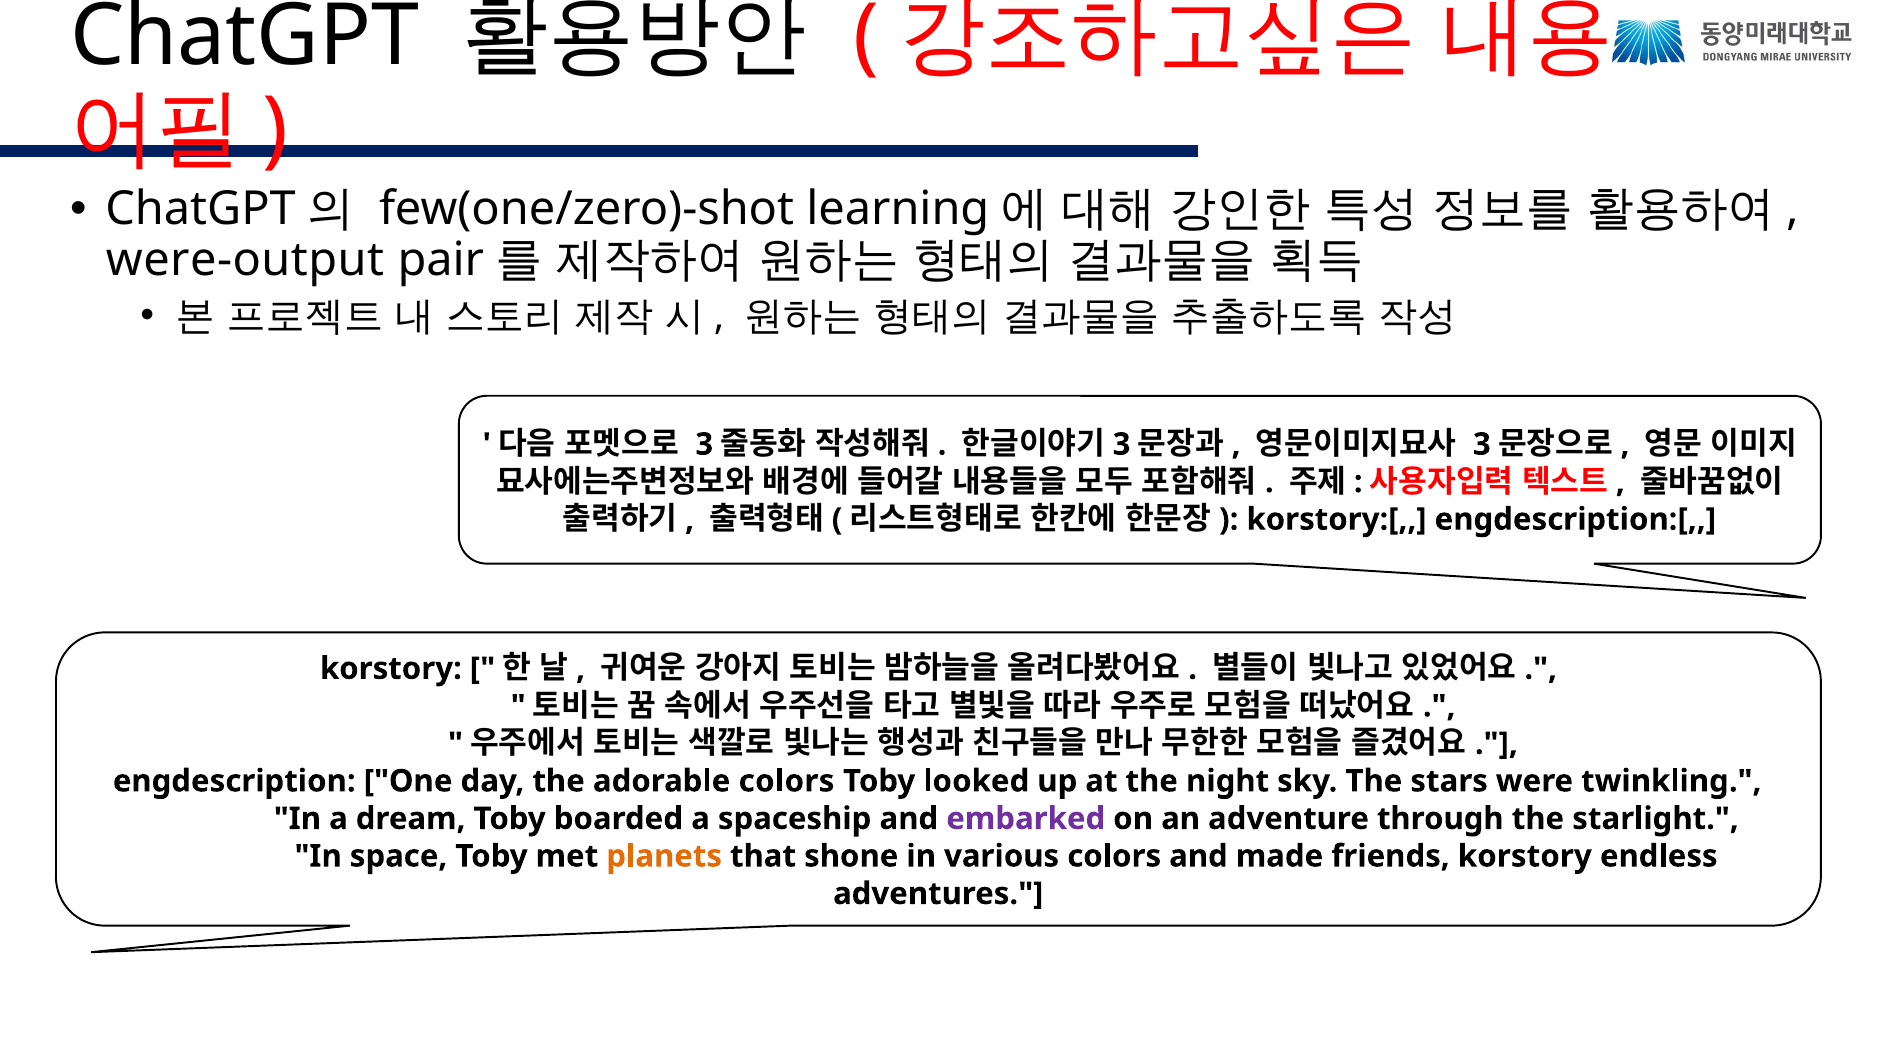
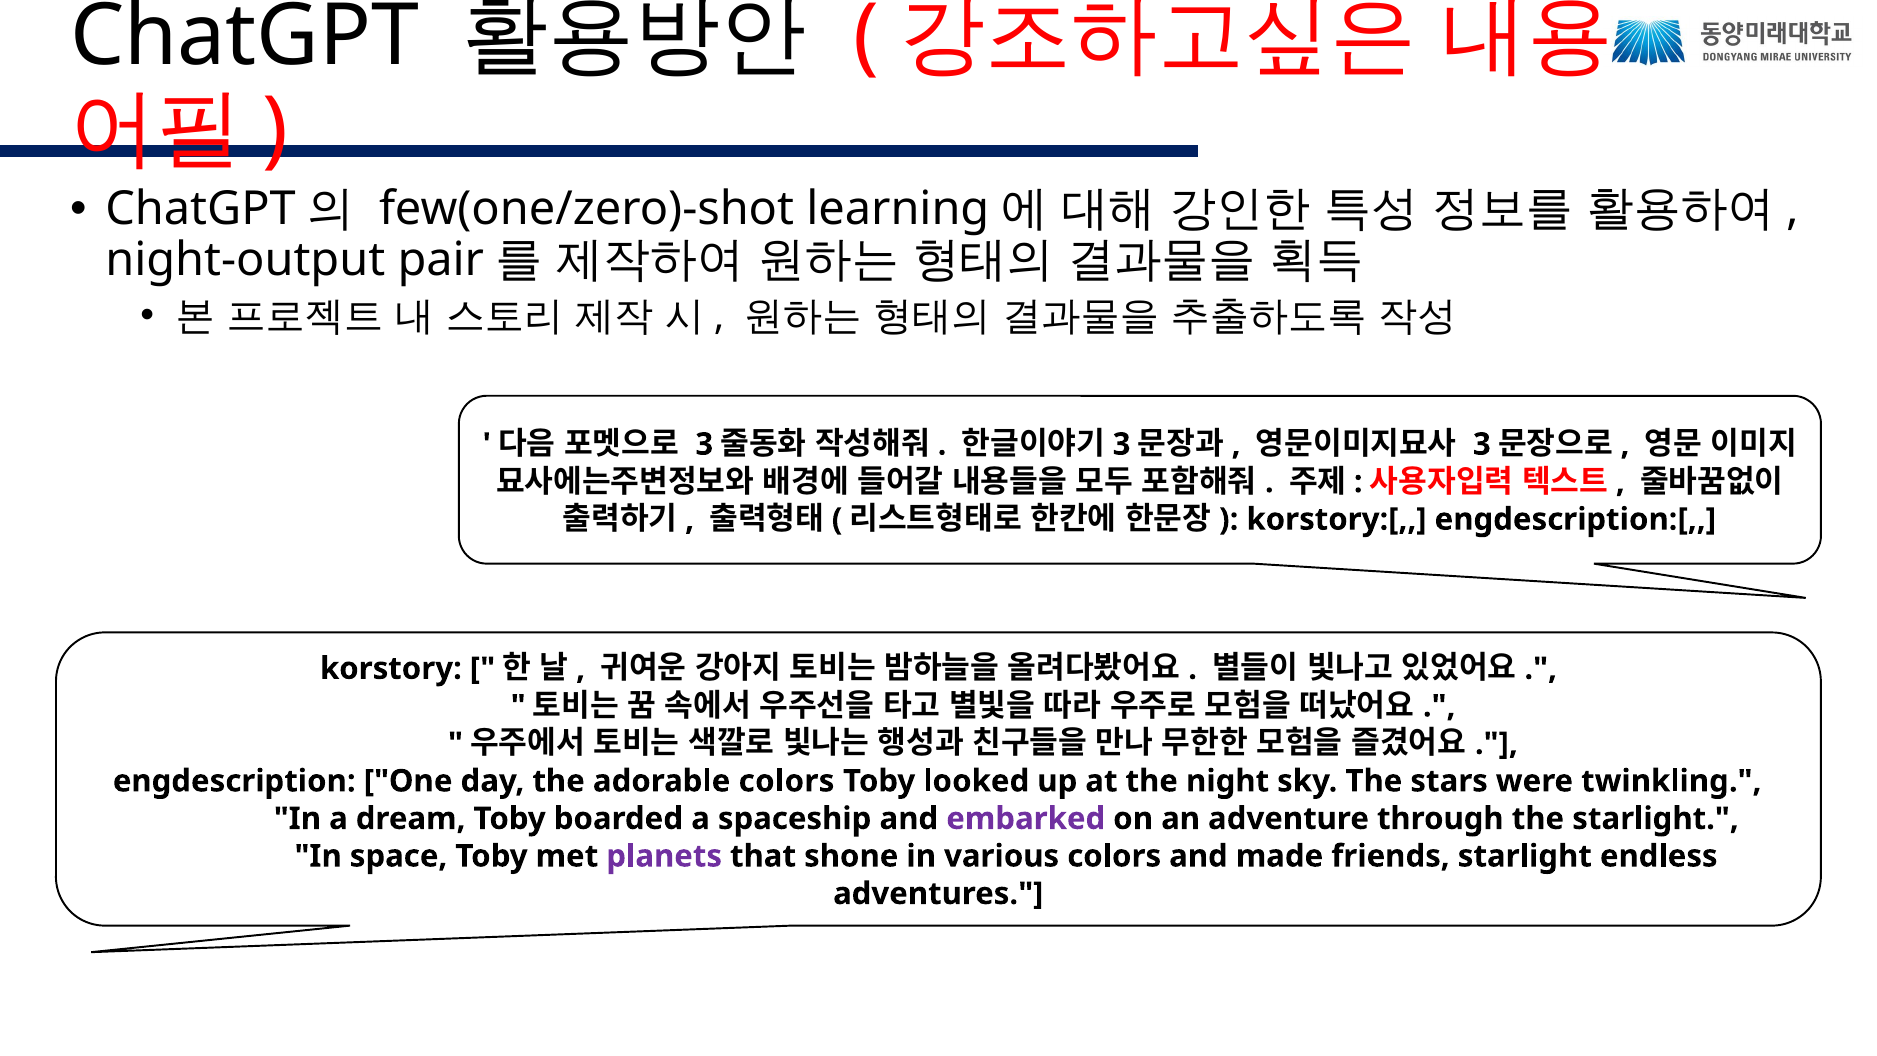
were-output: were-output -> night-output (245, 260)
planets colour: orange -> purple (664, 856)
friends korstory: korstory -> starlight (1525, 856)
